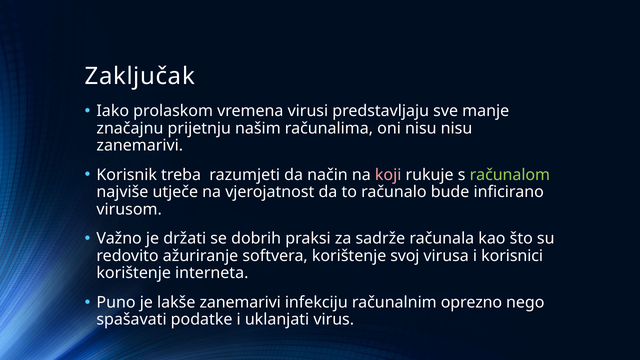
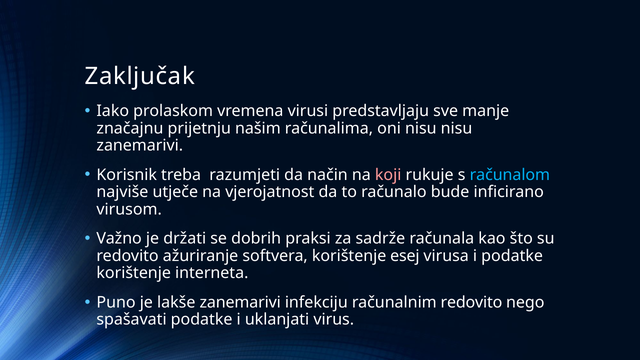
računalom colour: light green -> light blue (510, 175)
svoj: svoj -> esej (405, 256)
i korisnici: korisnici -> podatke (512, 256)
računalnim oprezno: oprezno -> redovito (471, 302)
